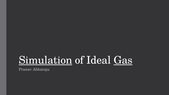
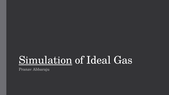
Gas underline: present -> none (123, 60)
